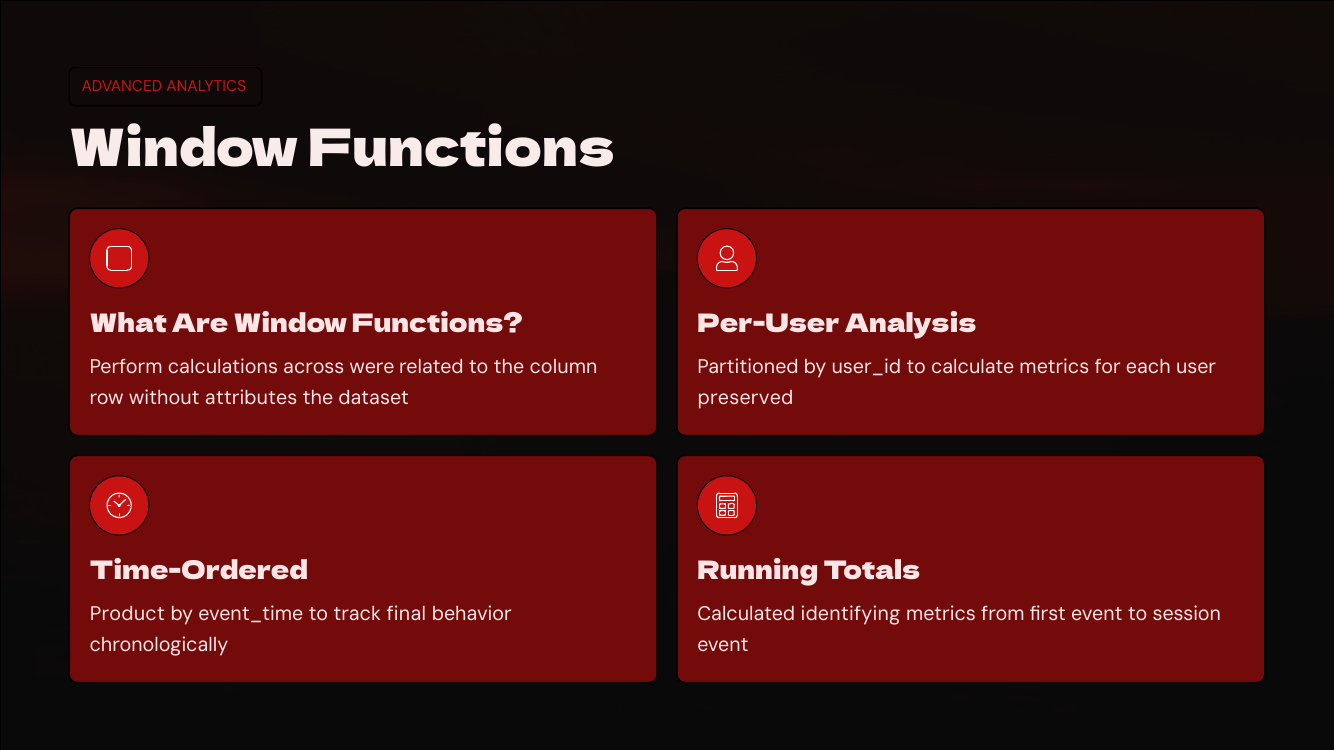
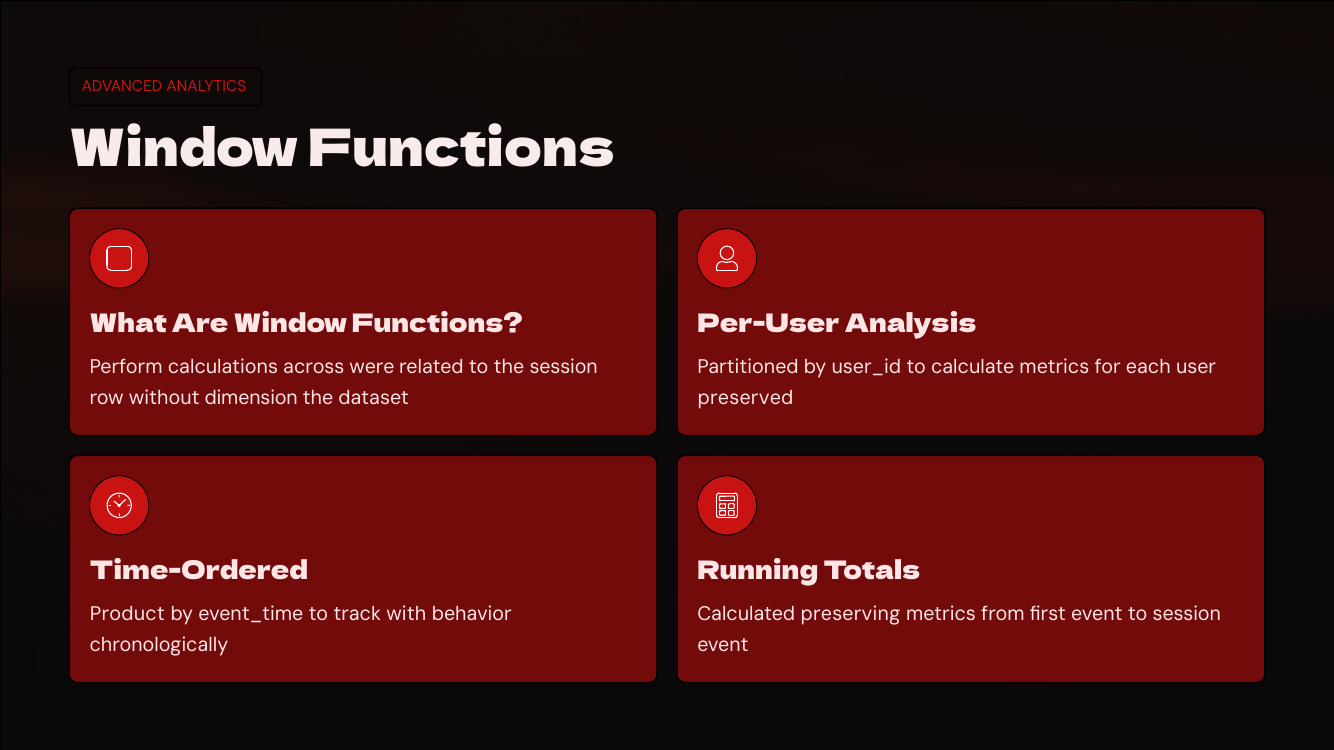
the column: column -> session (564, 367)
attributes: attributes -> dimension (251, 399)
final: final -> with (406, 615)
identifying: identifying -> preserving (851, 615)
